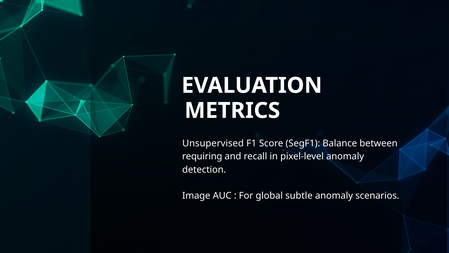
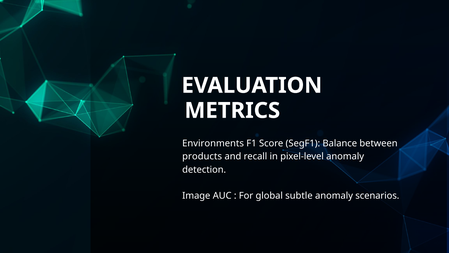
Unsupervised: Unsupervised -> Environments (213, 143)
requiring: requiring -> products (202, 156)
